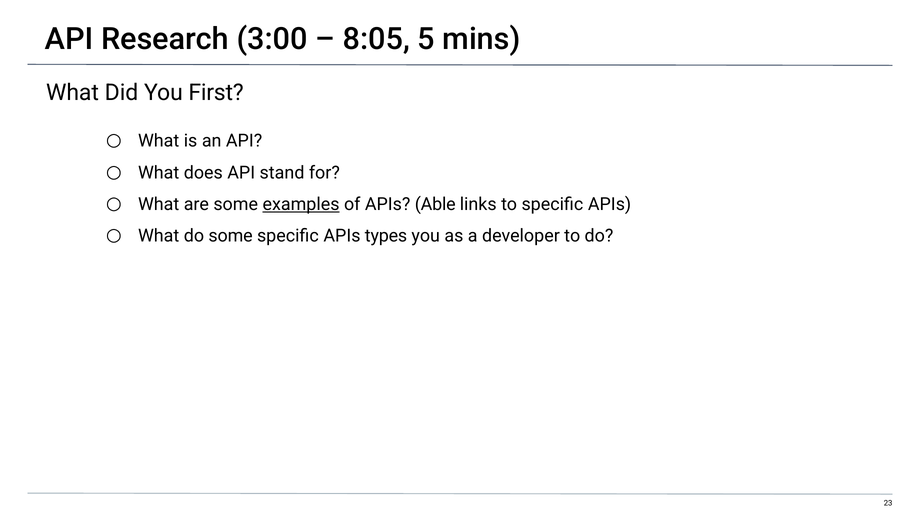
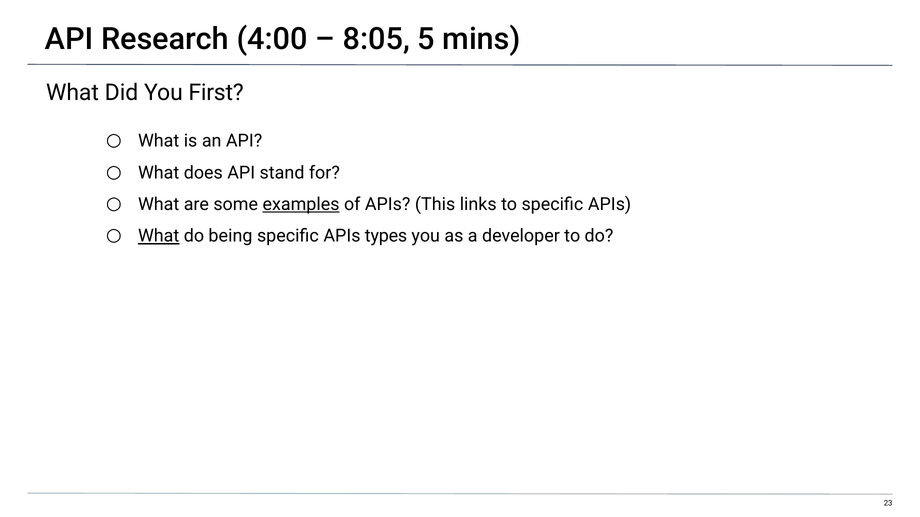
3:00: 3:00 -> 4:00 (272, 39)
Able: Able -> This (435, 205)
What underline: none -> present (159, 236)
do some: some -> being (231, 236)
